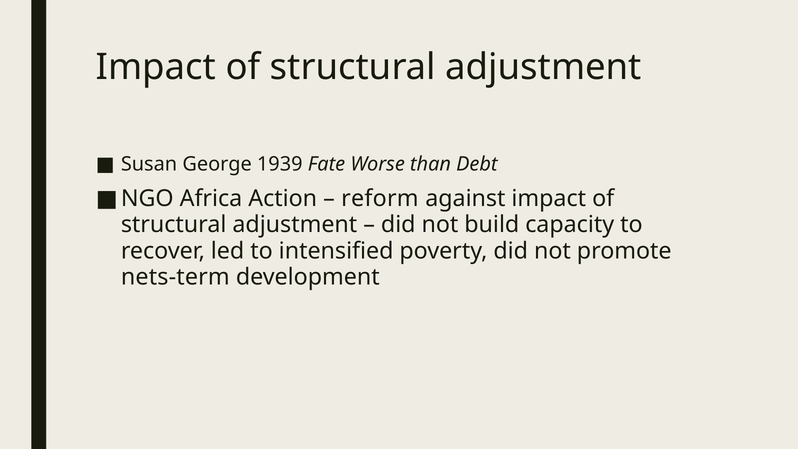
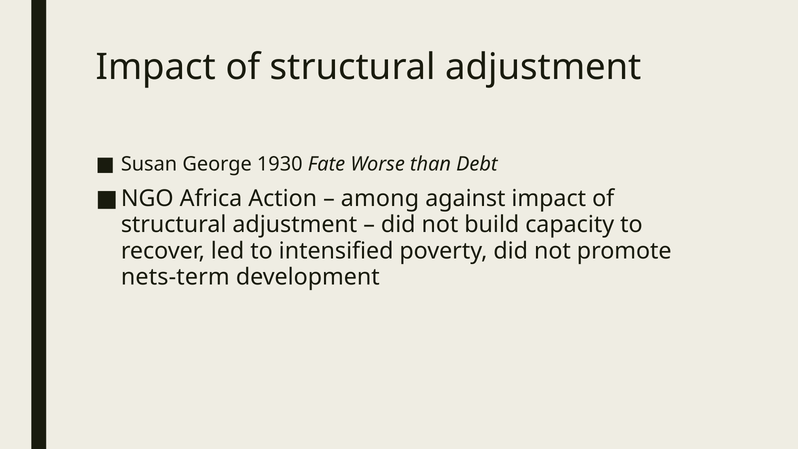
1939: 1939 -> 1930 (280, 164)
reform: reform -> among (380, 198)
